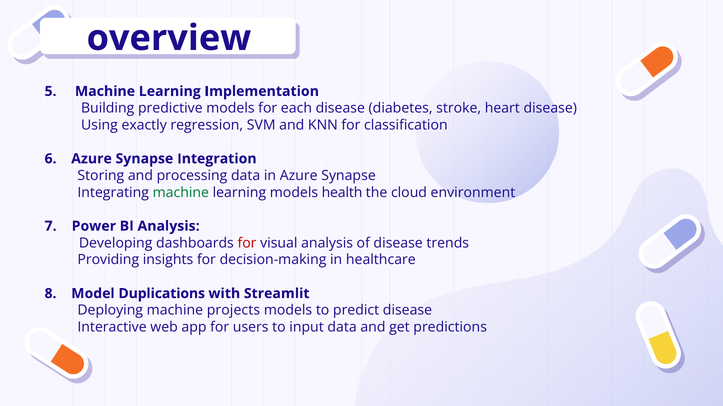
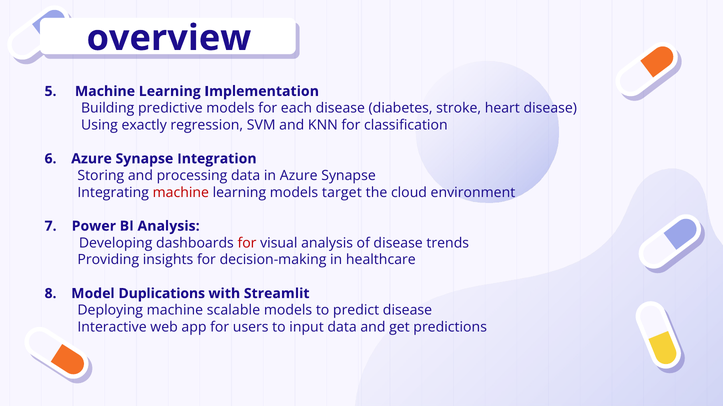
machine colour: green -> red (181, 193)
health: health -> target (342, 193)
projects: projects -> scalable (233, 311)
